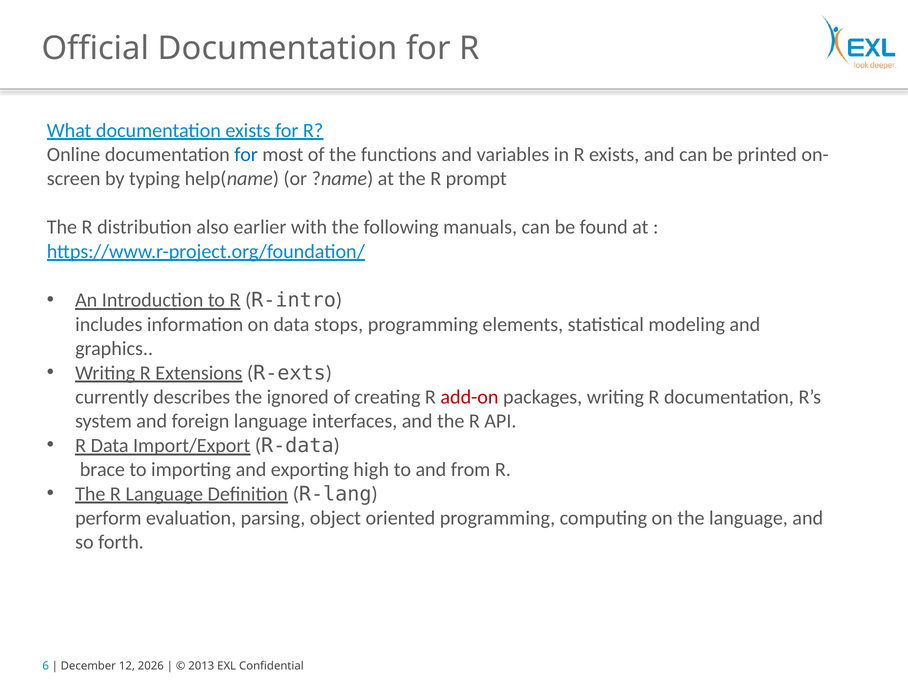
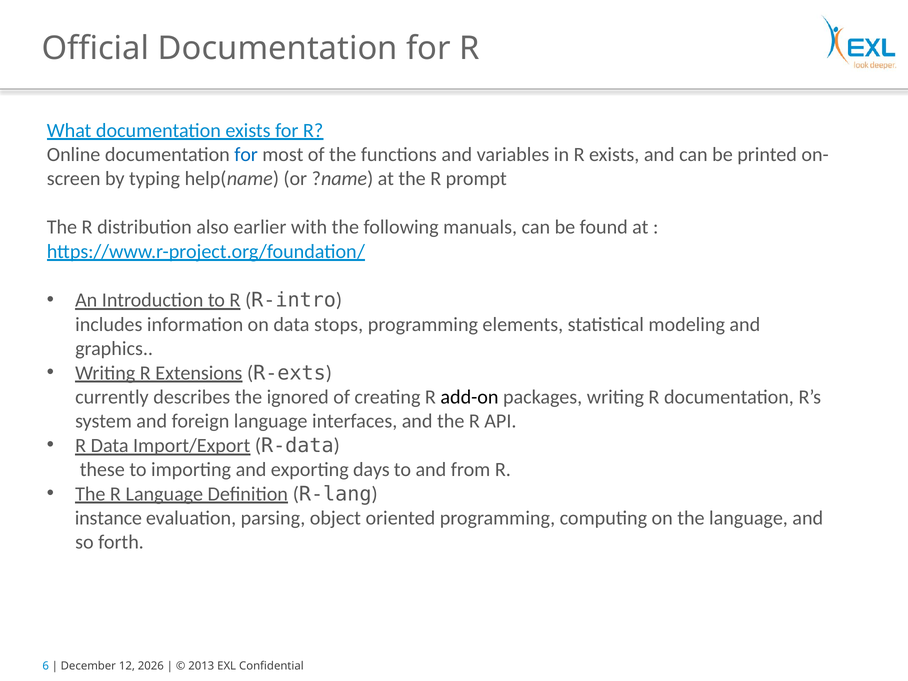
add-on colour: red -> black (469, 397)
brace: brace -> these (102, 470)
high: high -> days (371, 470)
perform: perform -> instance (108, 518)
